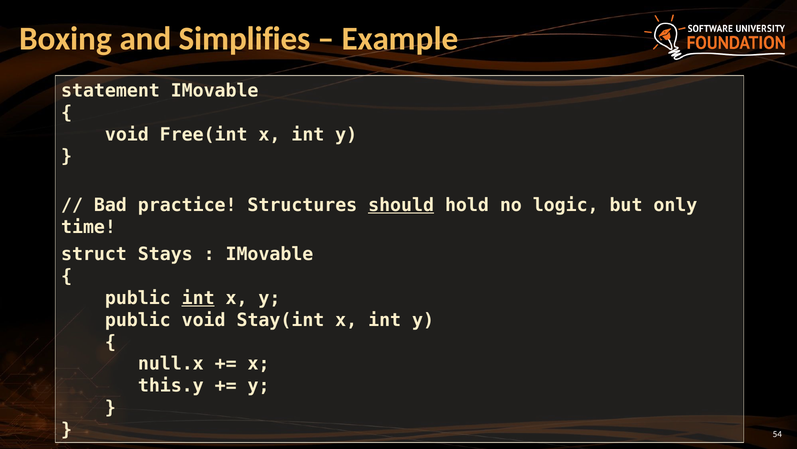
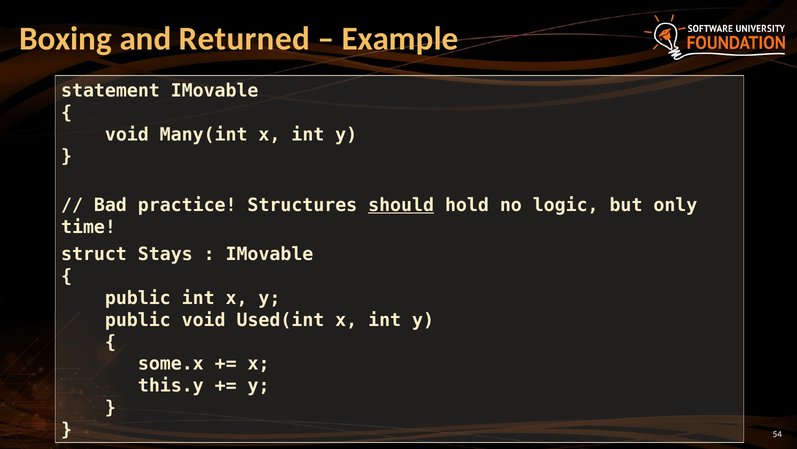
Simplifies: Simplifies -> Returned (244, 39)
Free(int: Free(int -> Many(int (204, 134)
int underline: present -> none (198, 298)
Stay(int: Stay(int -> Used(int (280, 320)
null.x: null.x -> some.x (171, 363)
